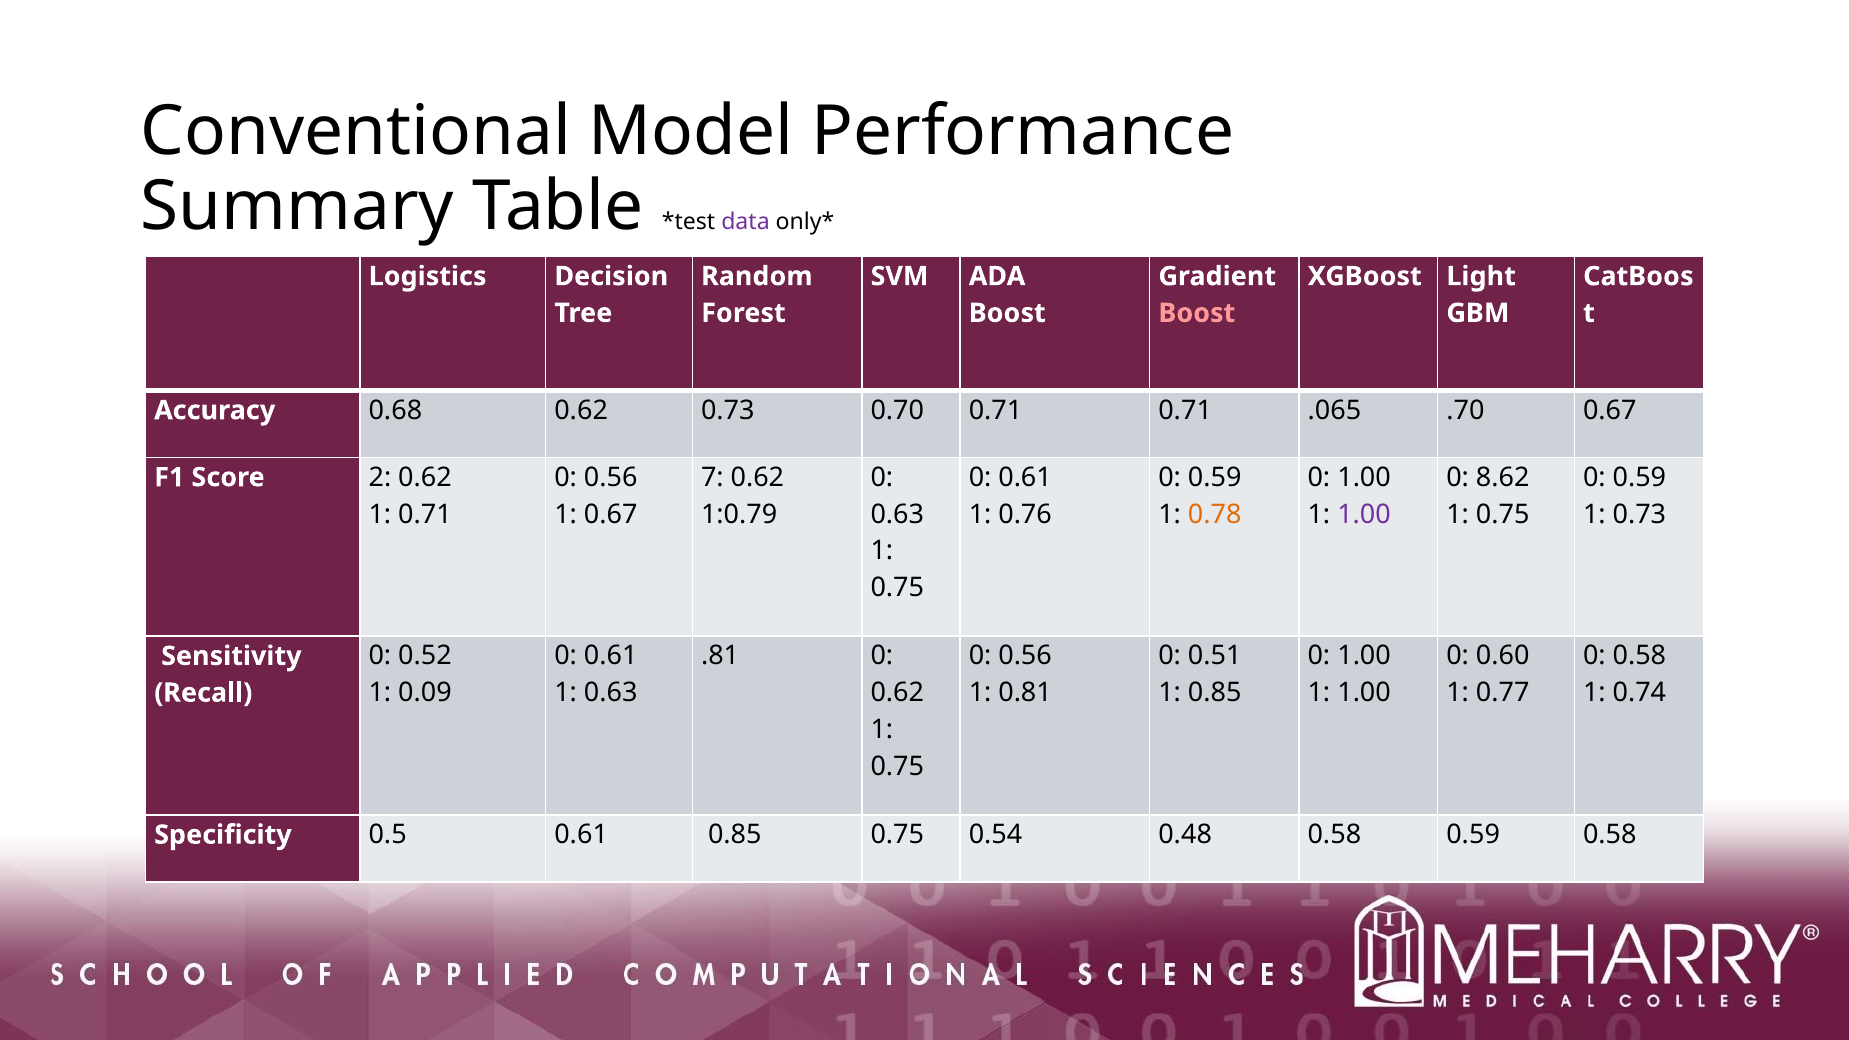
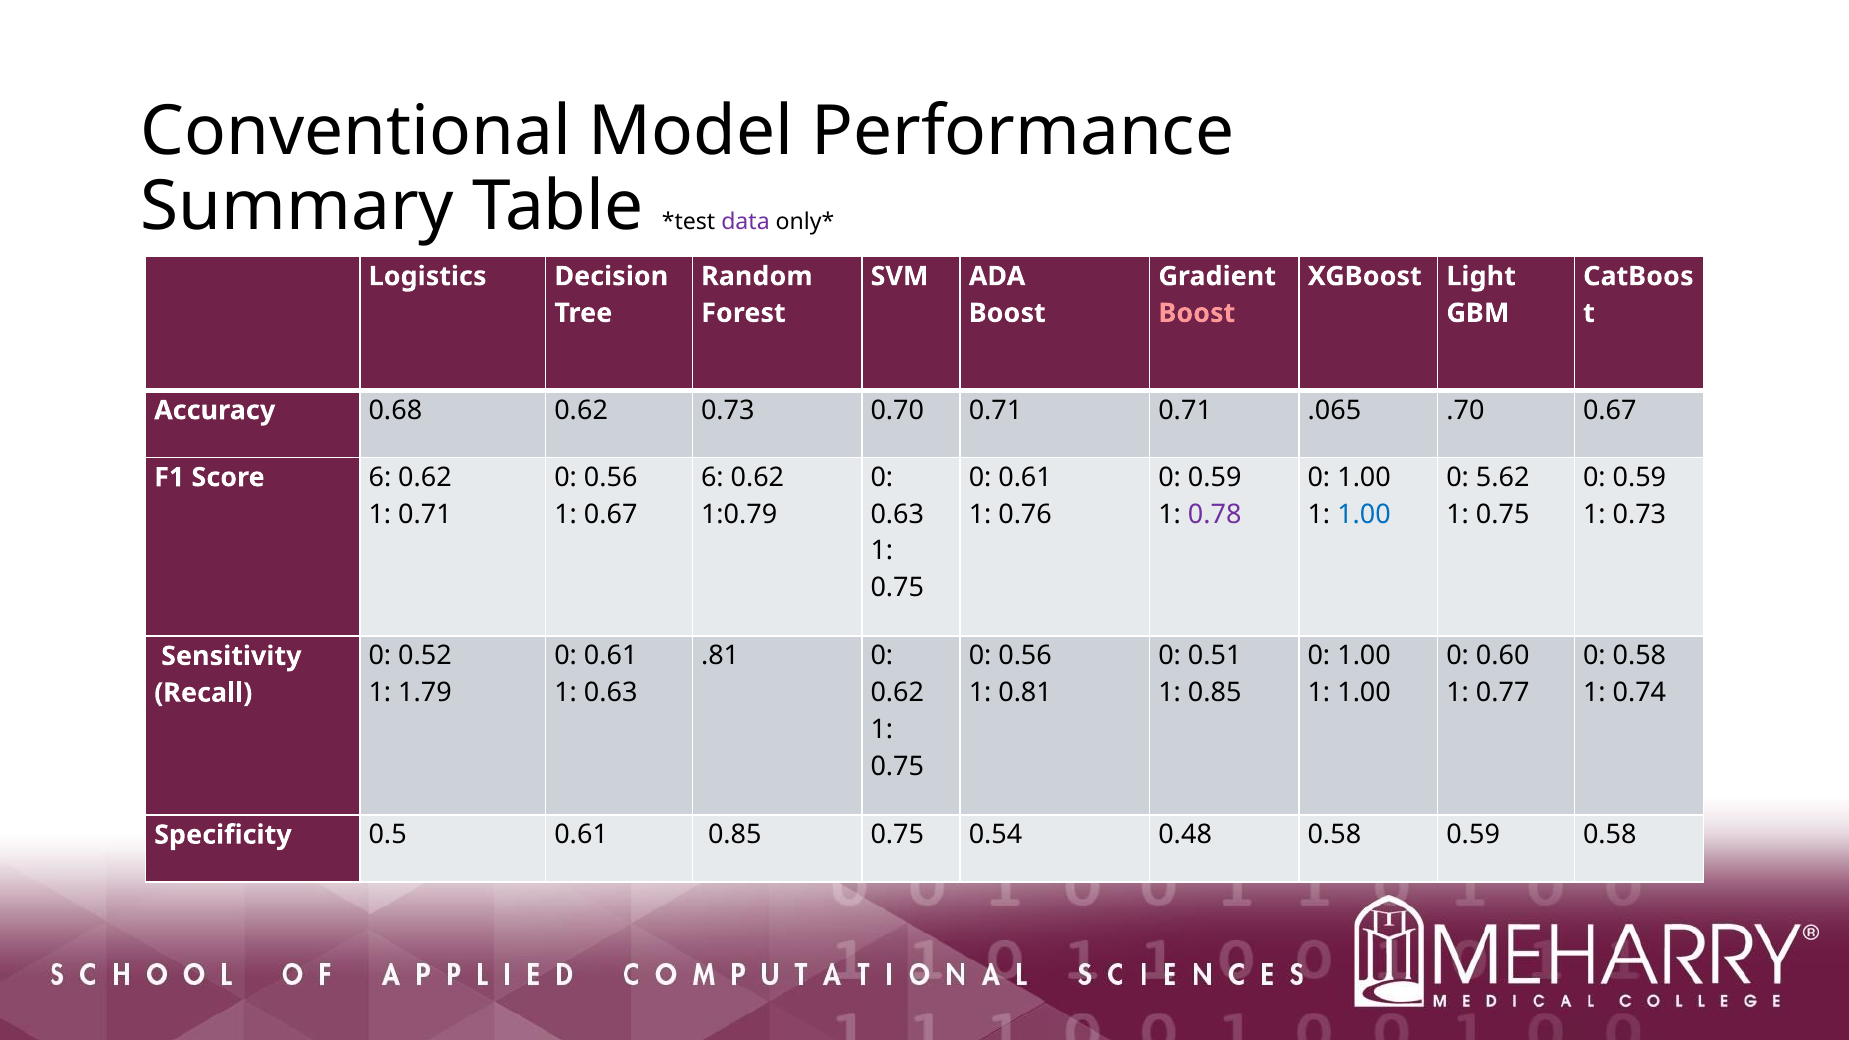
7: 7 -> 6 (712, 477)
8.62: 8.62 -> 5.62 (1503, 477)
Score 2: 2 -> 6 (380, 477)
0.78 colour: orange -> purple (1215, 514)
1.00 colour: purple -> blue (1364, 514)
0.09: 0.09 -> 1.79 (425, 693)
